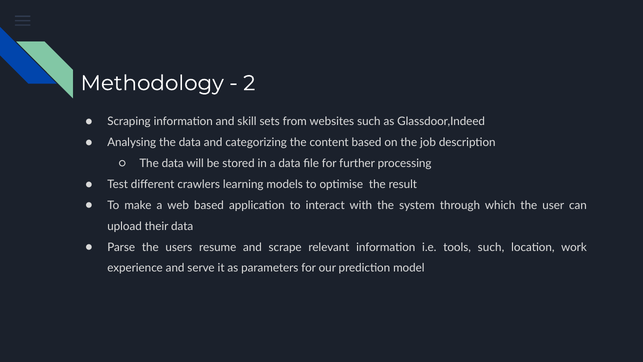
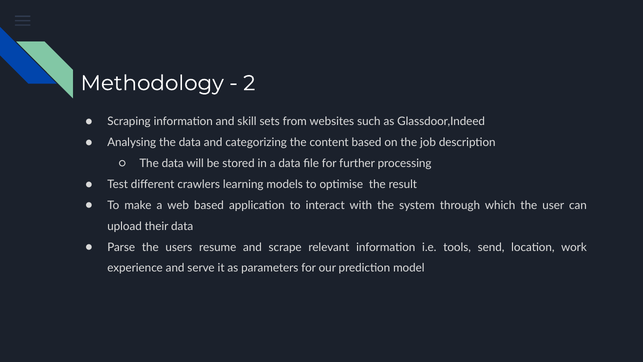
tools such: such -> send (491, 247)
